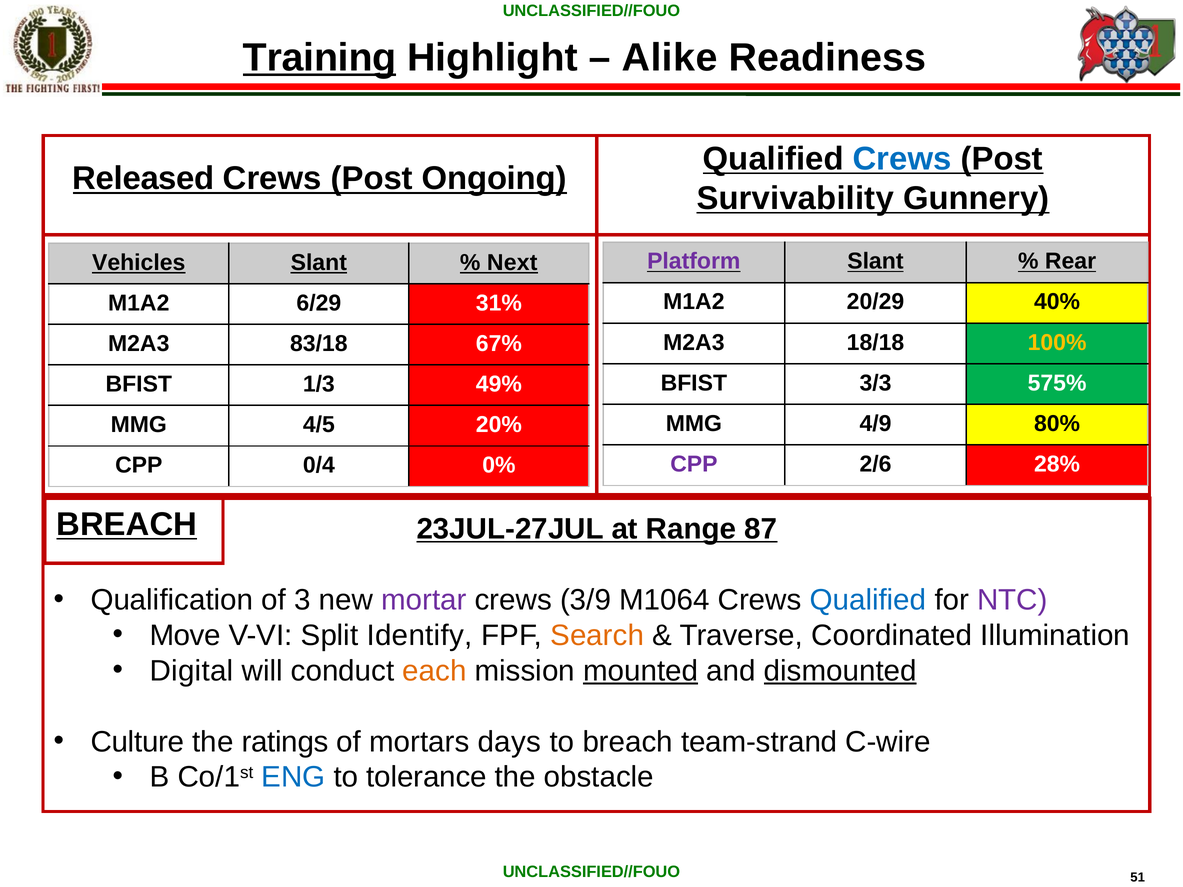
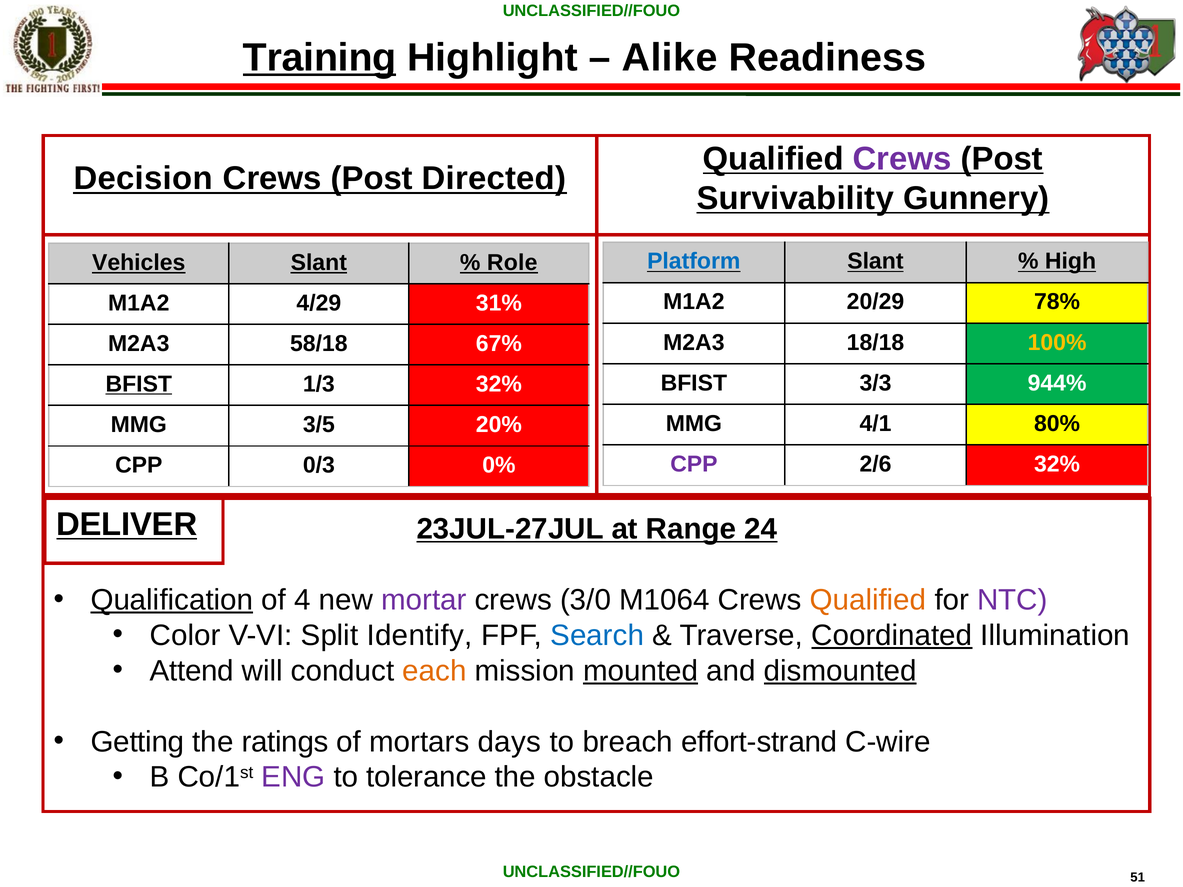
Crews colour: blue -> purple (902, 159)
Released: Released -> Decision (143, 179)
Ongoing: Ongoing -> Directed (494, 179)
Platform colour: purple -> blue (694, 261)
Rear: Rear -> High (1070, 261)
Next: Next -> Role (512, 262)
40%: 40% -> 78% (1057, 302)
6/29: 6/29 -> 4/29 (319, 303)
83/18: 83/18 -> 58/18 (319, 344)
575%: 575% -> 944% (1057, 383)
BFIST underline: none -> present (139, 384)
1/3 49%: 49% -> 32% (499, 384)
4/9: 4/9 -> 4/1 (876, 424)
4/5: 4/5 -> 3/5 (319, 425)
2/6 28%: 28% -> 32% (1057, 464)
0/4: 0/4 -> 0/3 (319, 465)
BREACH: BREACH -> DELIVER (127, 524)
87: 87 -> 24 (761, 529)
Qualification underline: none -> present (172, 600)
3: 3 -> 4 (302, 600)
3/9: 3/9 -> 3/0 (586, 600)
Qualified colour: blue -> orange (868, 600)
Move: Move -> Color (185, 635)
Search colour: orange -> blue (597, 635)
Coordinated underline: none -> present (892, 635)
Digital: Digital -> Attend (192, 671)
Culture: Culture -> Getting (137, 742)
team-strand: team-strand -> effort-strand (759, 742)
ENG colour: blue -> purple (293, 777)
